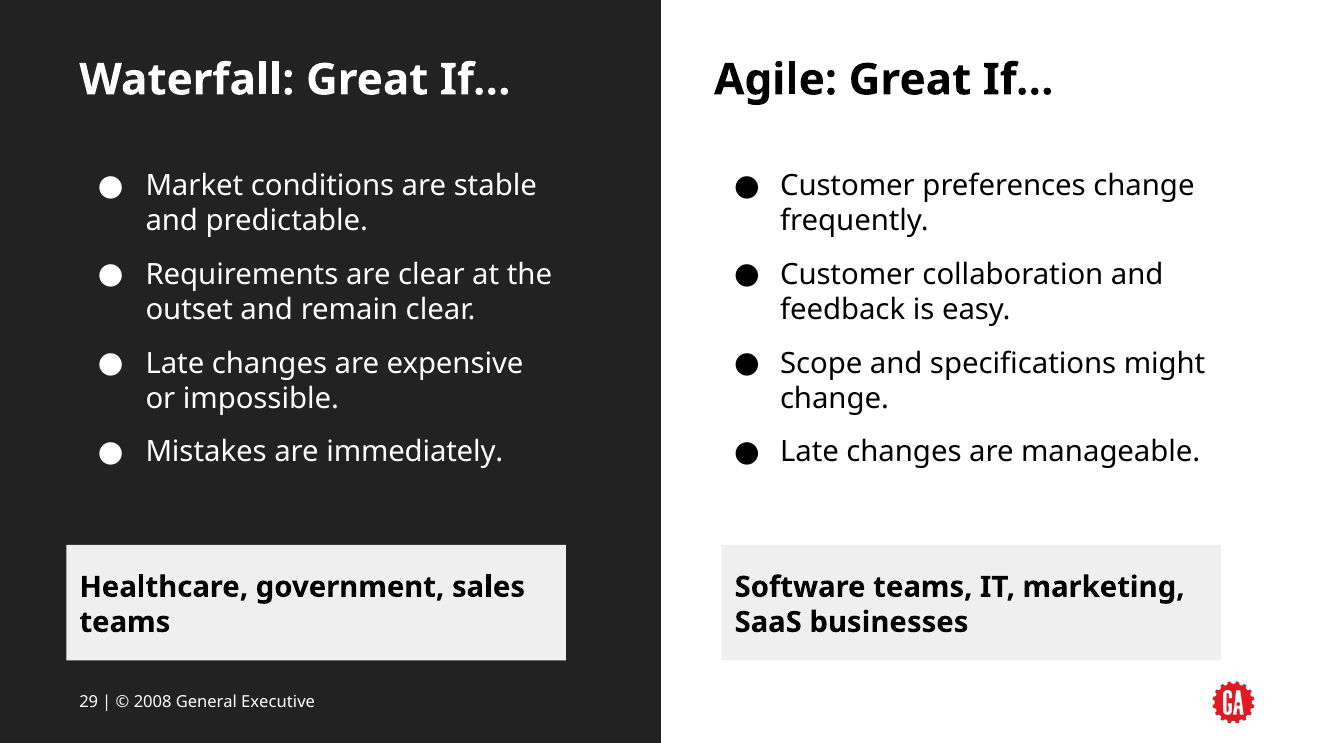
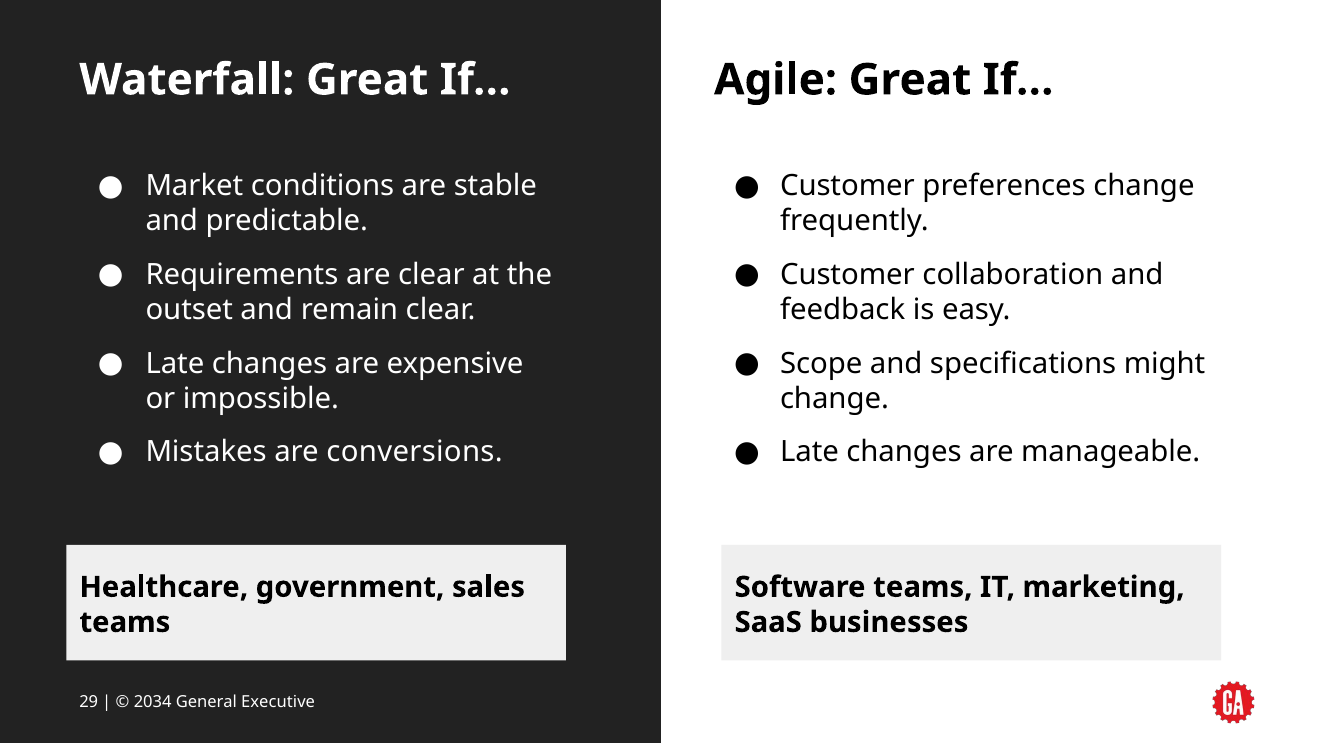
immediately: immediately -> conversions (415, 452)
2008: 2008 -> 2034 (153, 702)
